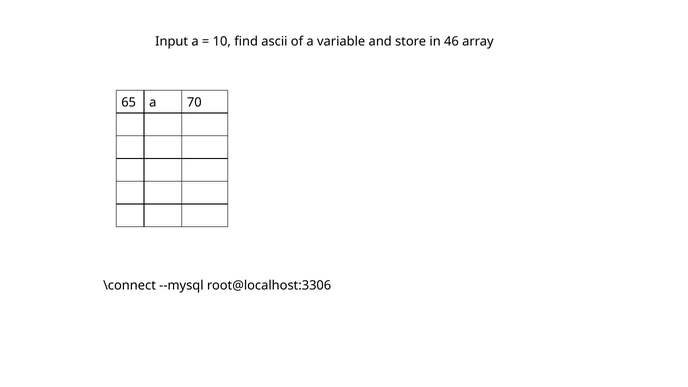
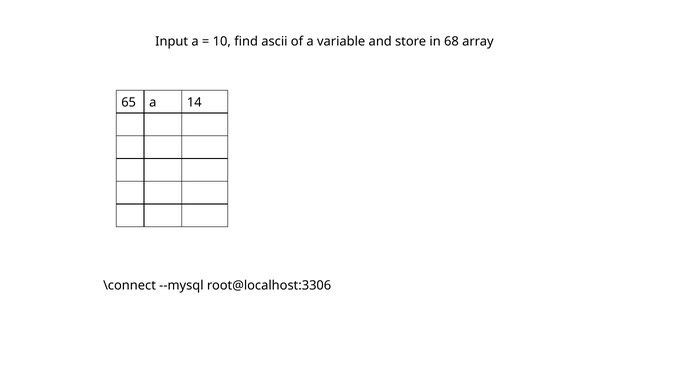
46: 46 -> 68 (451, 41)
70: 70 -> 14 (194, 102)
